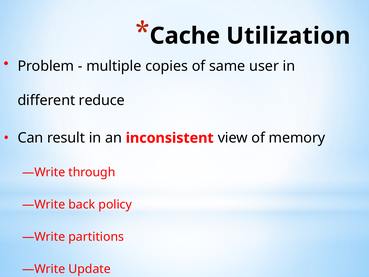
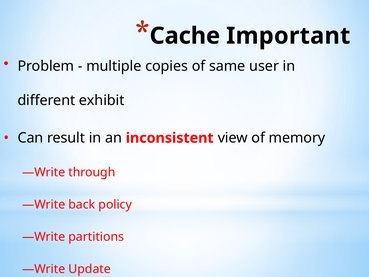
Utilization: Utilization -> Important (288, 36)
reduce: reduce -> exhibit (102, 100)
